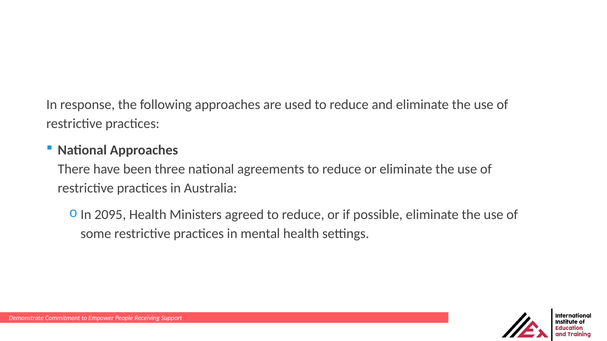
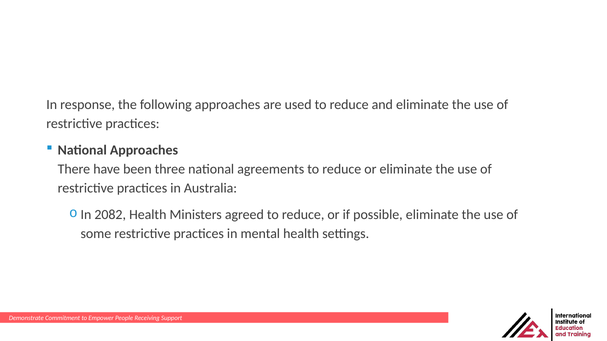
2095: 2095 -> 2082 (110, 215)
